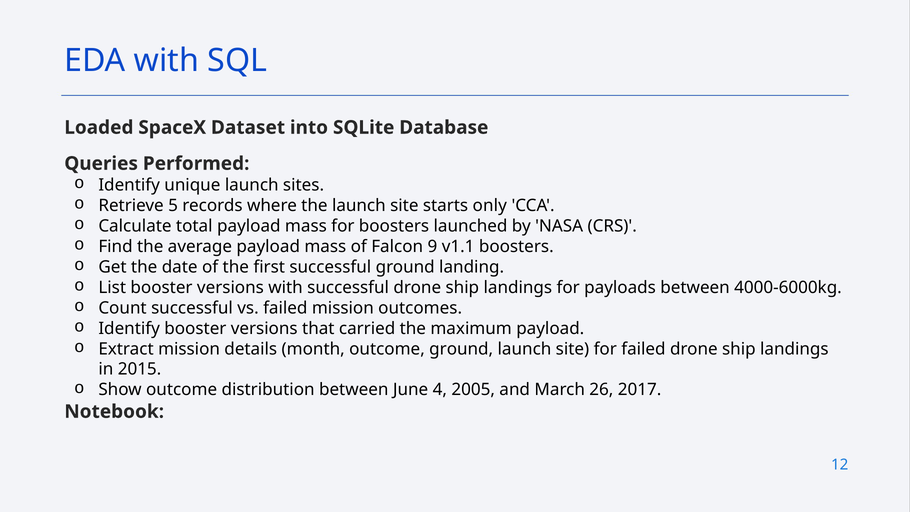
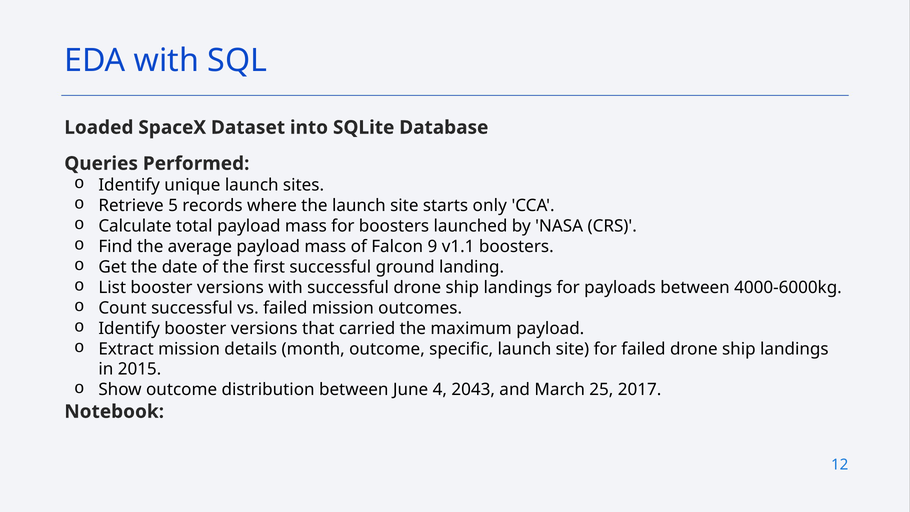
outcome ground: ground -> specific (461, 349)
2005: 2005 -> 2043 (473, 390)
26: 26 -> 25 (601, 390)
